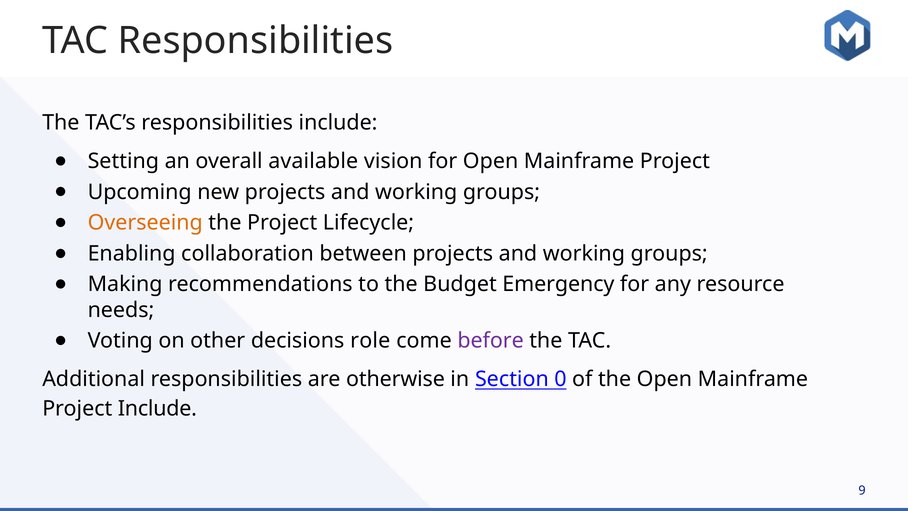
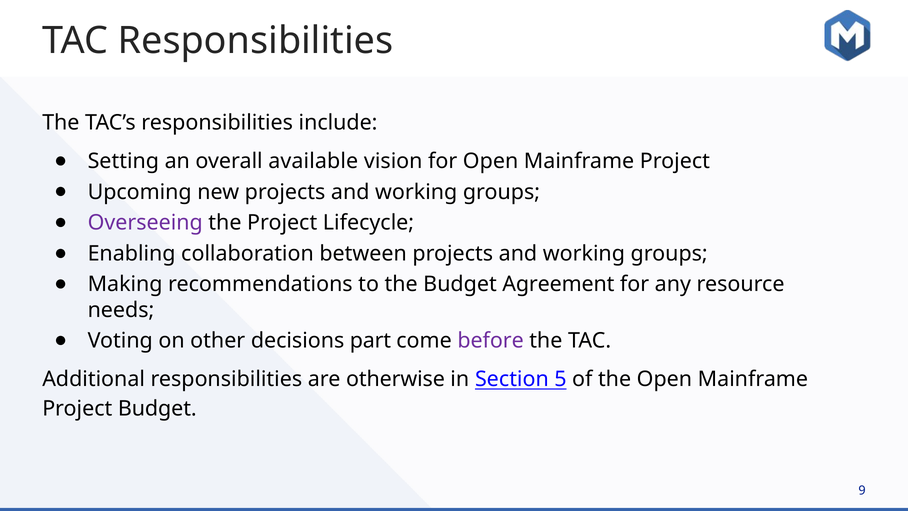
Overseeing colour: orange -> purple (145, 223)
Emergency: Emergency -> Agreement (558, 284)
role: role -> part (370, 341)
0: 0 -> 5 (560, 379)
Project Include: Include -> Budget (157, 408)
